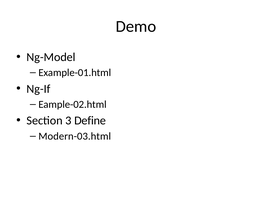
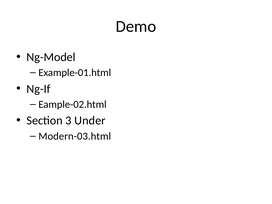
Define: Define -> Under (90, 121)
